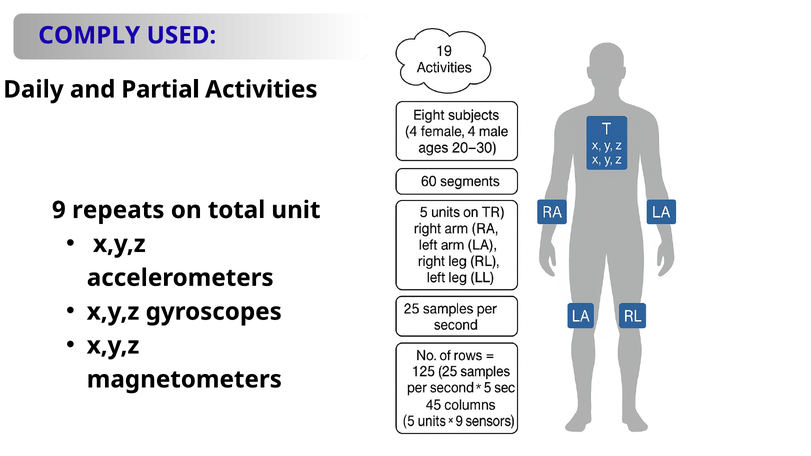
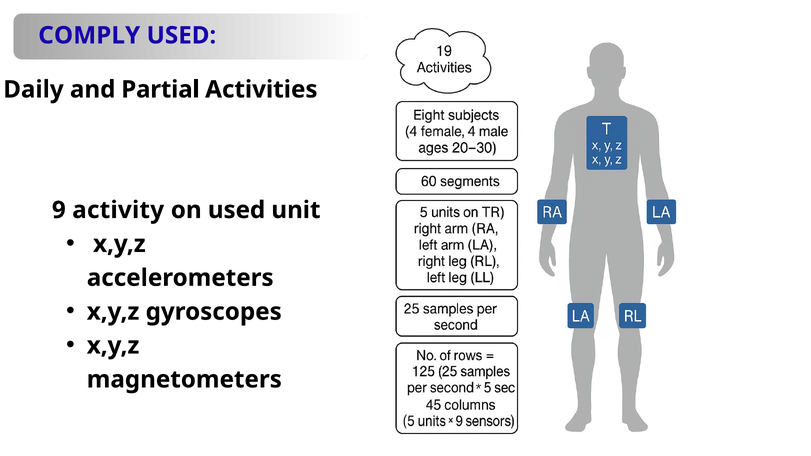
repeats: repeats -> activity (118, 210)
on total: total -> used (237, 210)
